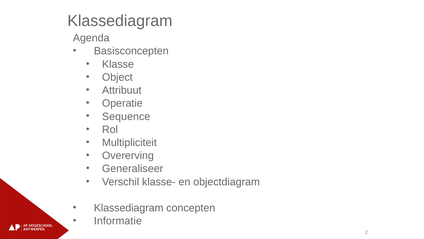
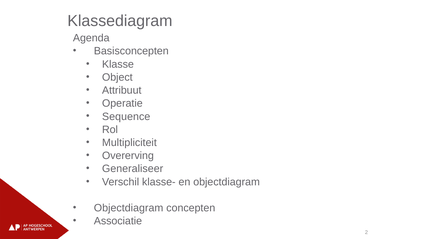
Klassediagram: Klassediagram -> Objectdiagram (129, 208)
Informatie: Informatie -> Associatie (118, 221)
